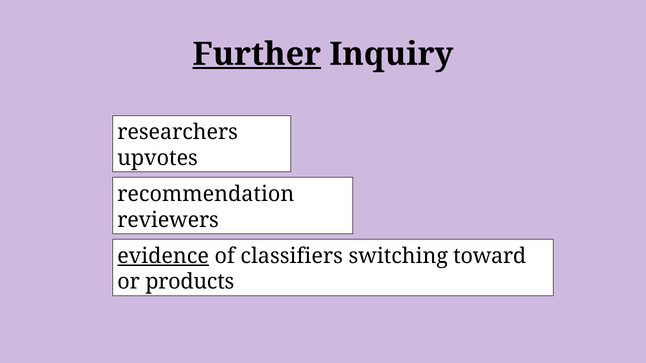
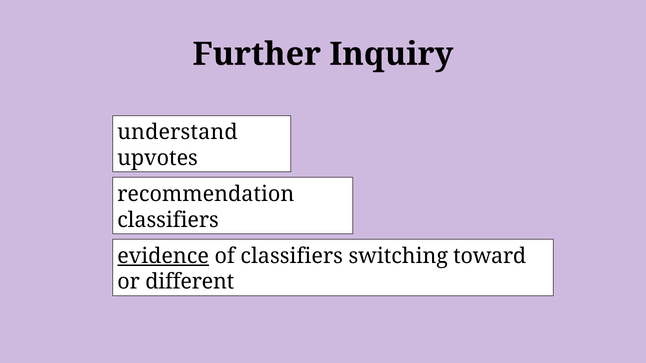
Further underline: present -> none (257, 54)
researchers: researchers -> understand (177, 133)
reviewers: reviewers -> classifiers (168, 220)
products: products -> different (190, 282)
